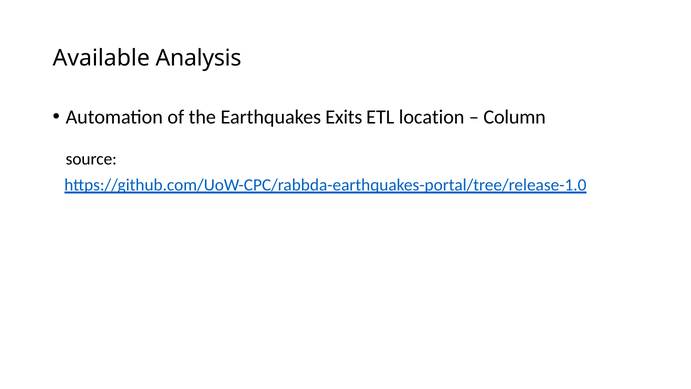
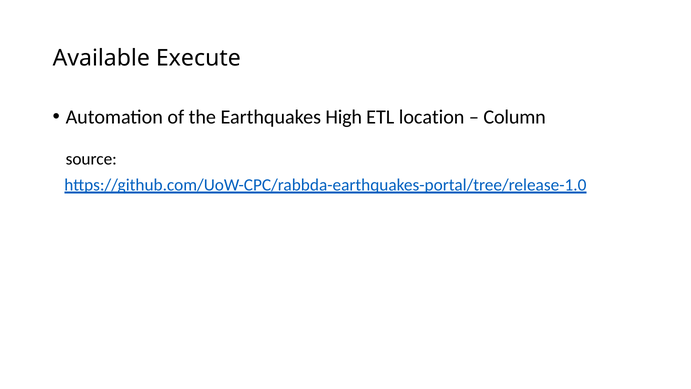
Analysis: Analysis -> Execute (198, 58)
Exits: Exits -> High (344, 117)
